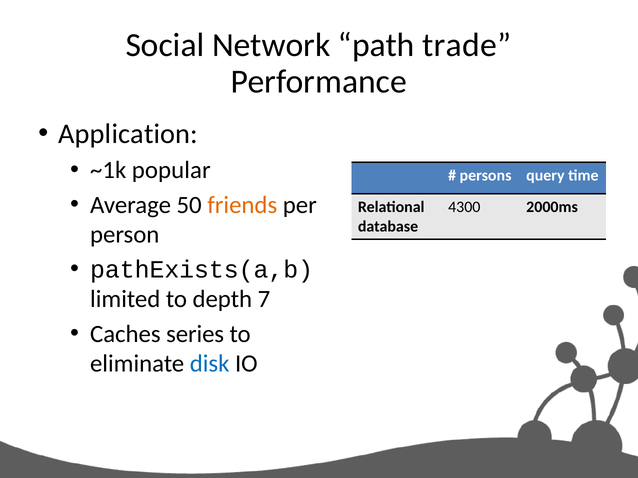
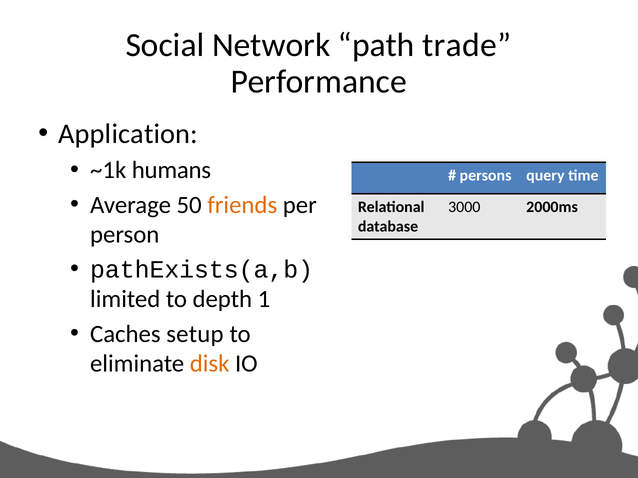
popular: popular -> humans (171, 170)
4300: 4300 -> 3000 (464, 207)
7: 7 -> 1 (264, 300)
series: series -> setup (195, 334)
disk colour: blue -> orange (210, 364)
